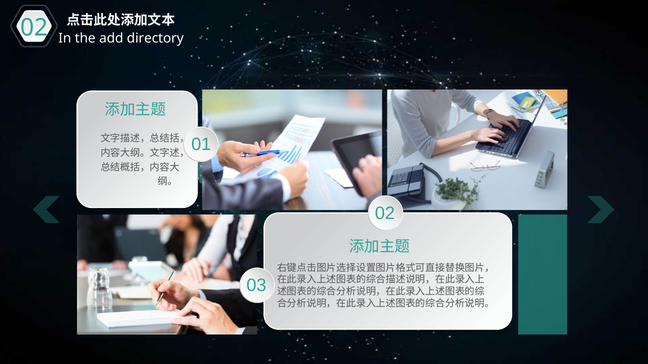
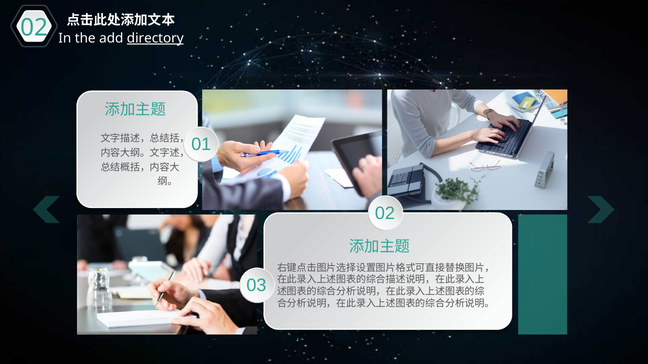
directory underline: none -> present (155, 38)
